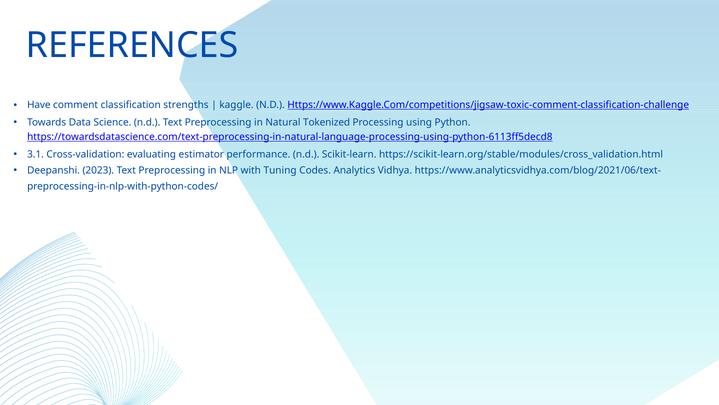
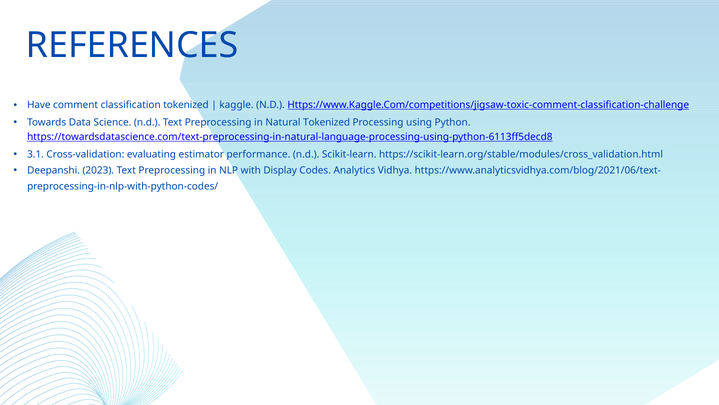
classification strengths: strengths -> tokenized (186, 105)
Tuning: Tuning -> Display (280, 170)
